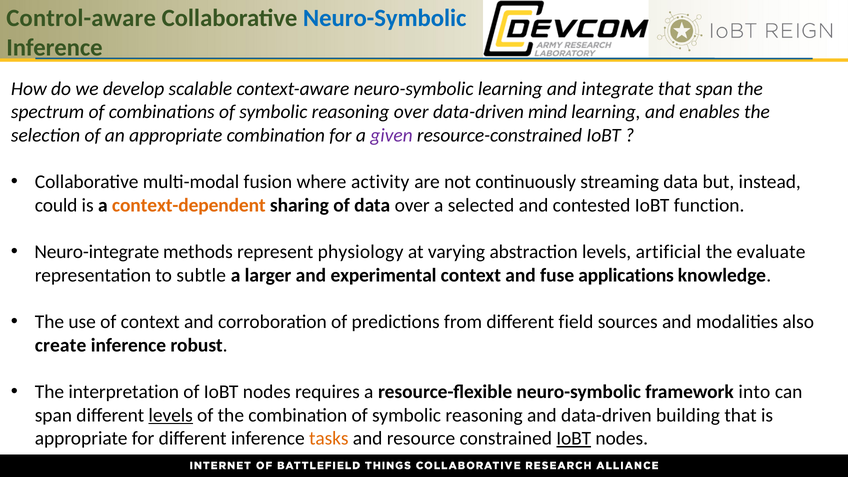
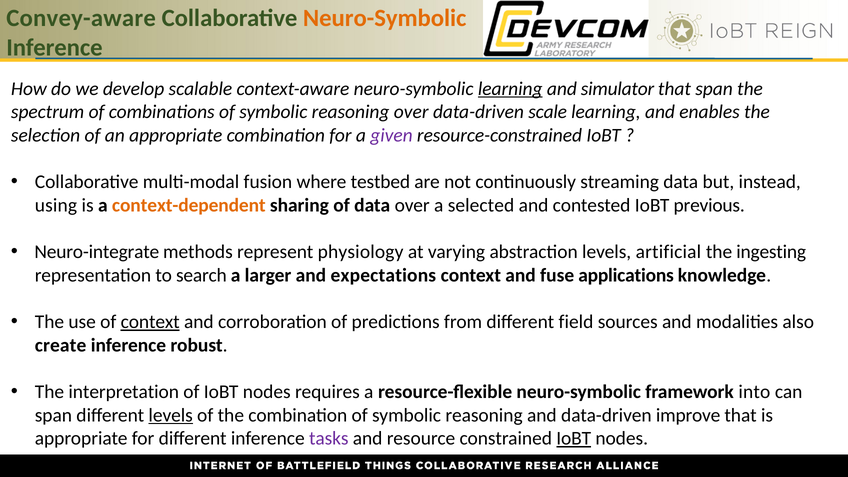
Control-aware: Control-aware -> Convey-aware (81, 18)
Neuro-Symbolic colour: blue -> orange (385, 18)
learning underline: none -> present (510, 89)
integrate: integrate -> simulator (618, 89)
mind: mind -> scale (548, 112)
activity: activity -> testbed (380, 182)
could: could -> using (56, 205)
function: function -> previous (709, 205)
evaluate: evaluate -> ingesting (771, 252)
subtle: subtle -> search (201, 275)
experimental: experimental -> expectations (383, 275)
context underline: none -> present (150, 322)
building: building -> improve (688, 415)
tasks colour: orange -> purple (329, 438)
